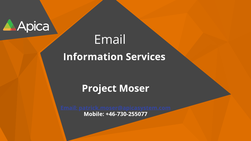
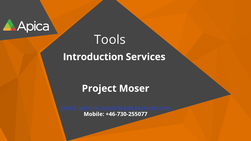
Email: Email -> Tools (110, 40)
Information: Information -> Introduction (93, 57)
